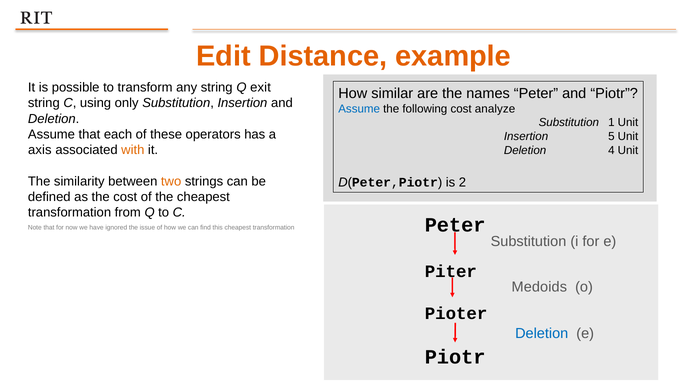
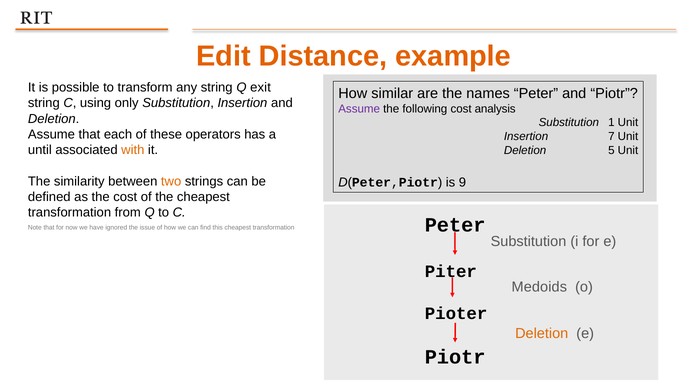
Assume colour: blue -> purple (359, 109)
analyze: analyze -> analysis (495, 109)
5: 5 -> 7 (611, 137)
axis: axis -> until (40, 150)
4: 4 -> 5 (611, 150)
2: 2 -> 9 (462, 183)
Deletion colour: blue -> orange (542, 334)
